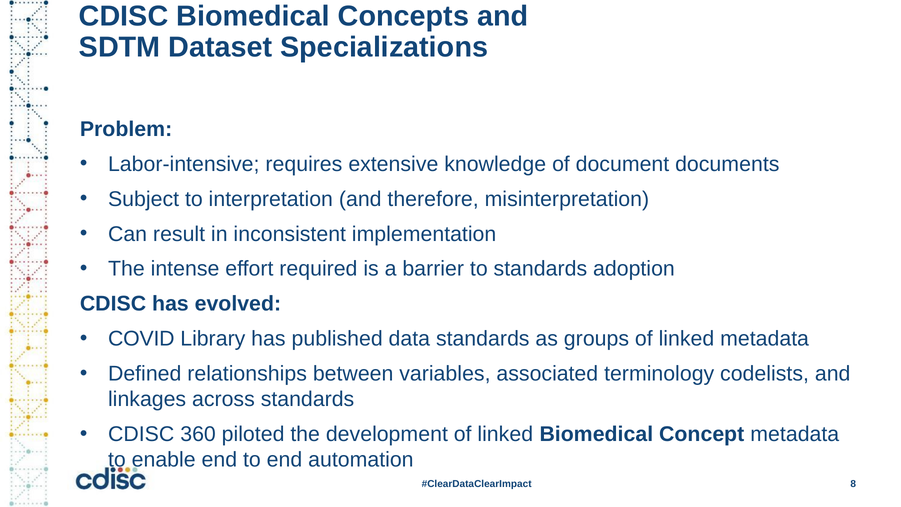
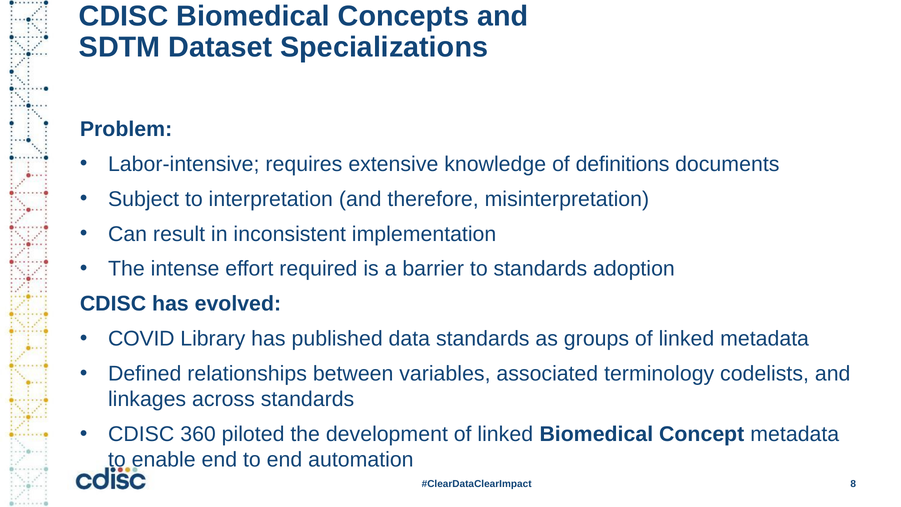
document: document -> definitions (623, 164)
